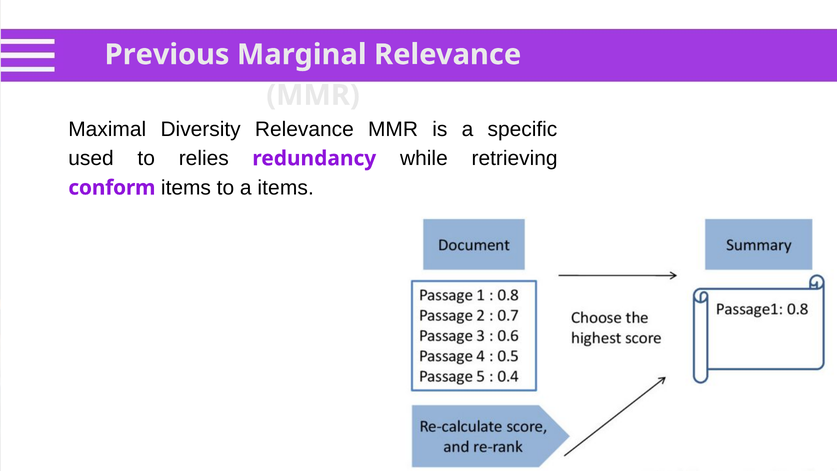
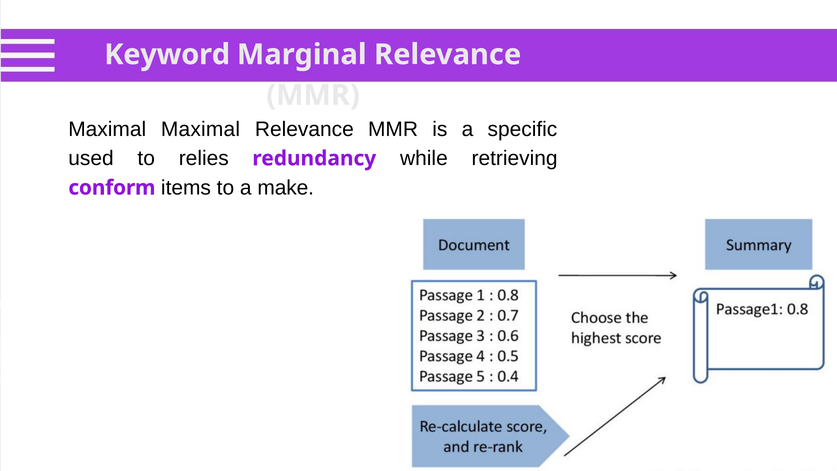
Previous: Previous -> Keyword (167, 55)
Maximal Diversity: Diversity -> Maximal (200, 129)
a items: items -> make (286, 188)
